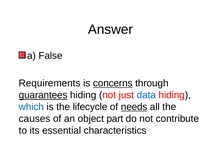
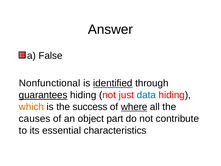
Requirements: Requirements -> Nonfunctional (50, 83)
concerns: concerns -> identified (113, 83)
which colour: blue -> orange (31, 107)
lifecycle: lifecycle -> success (90, 107)
needs: needs -> where (134, 107)
